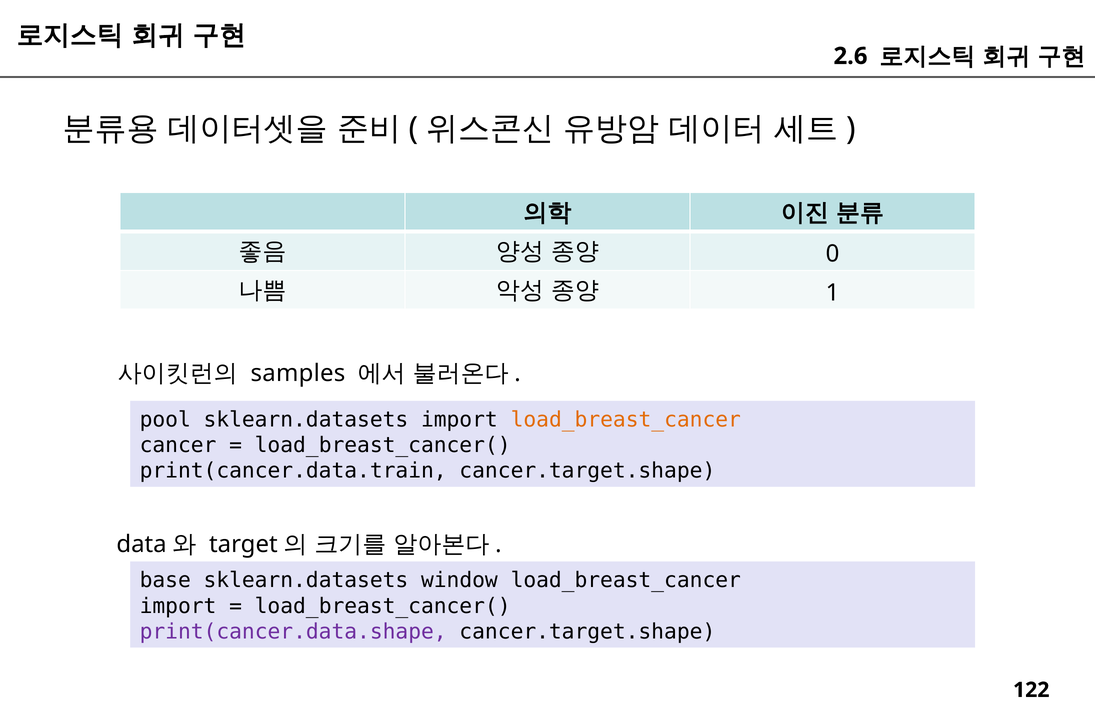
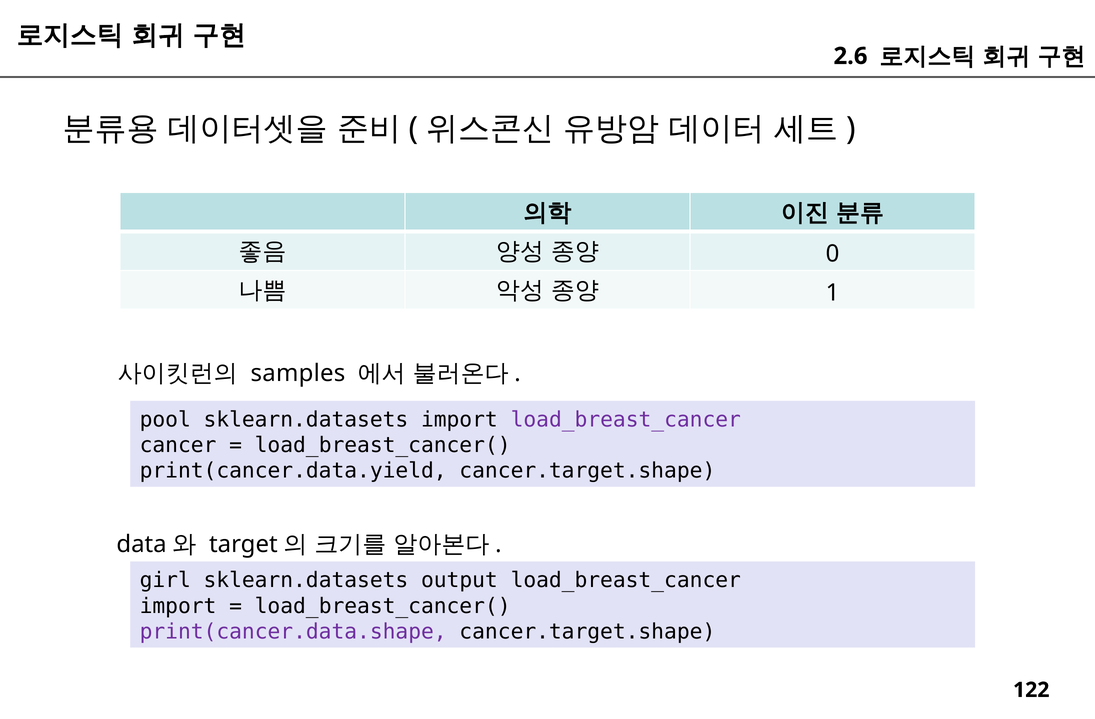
load_breast_cancer colour: orange -> purple (626, 420)
print(cancer.data.train: print(cancer.data.train -> print(cancer.data.yield (293, 471)
base: base -> girl (165, 581)
window: window -> output (459, 581)
